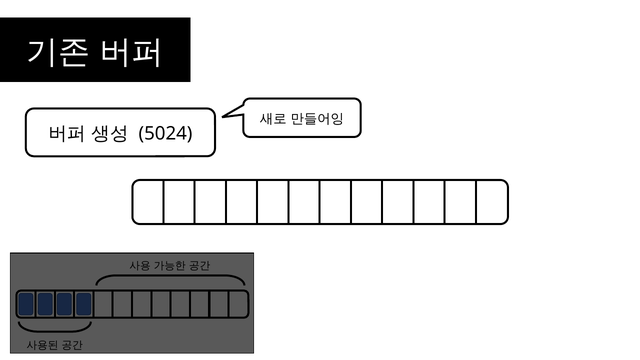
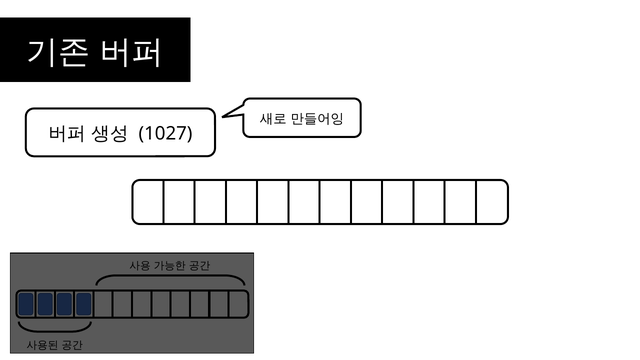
5024: 5024 -> 1027 (166, 134)
